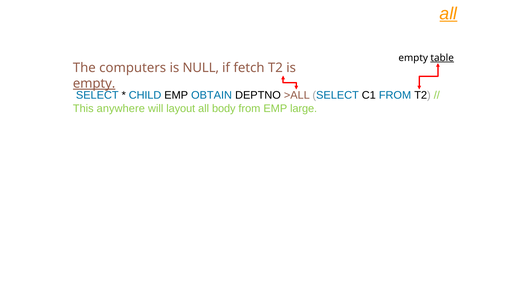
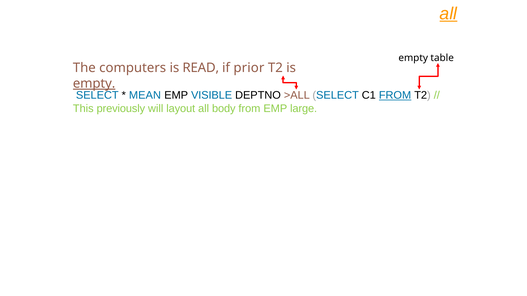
table underline: present -> none (442, 58)
NULL: NULL -> READ (201, 68)
fetch: fetch -> prior (249, 68)
CHILD: CHILD -> MEAN (145, 96)
OBTAIN: OBTAIN -> VISIBLE (212, 96)
FROM underline: none -> present (395, 96)
anywhere: anywhere -> previously (121, 109)
